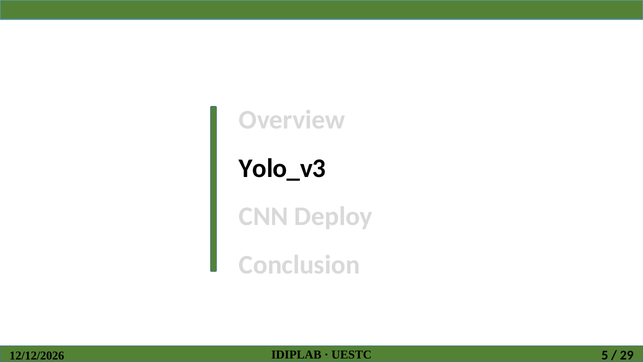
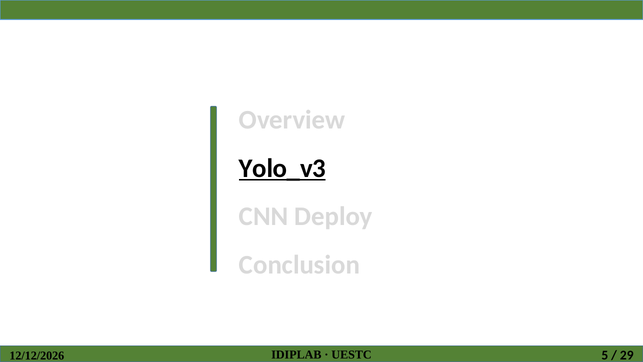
Yolo_v3 underline: none -> present (282, 168)
